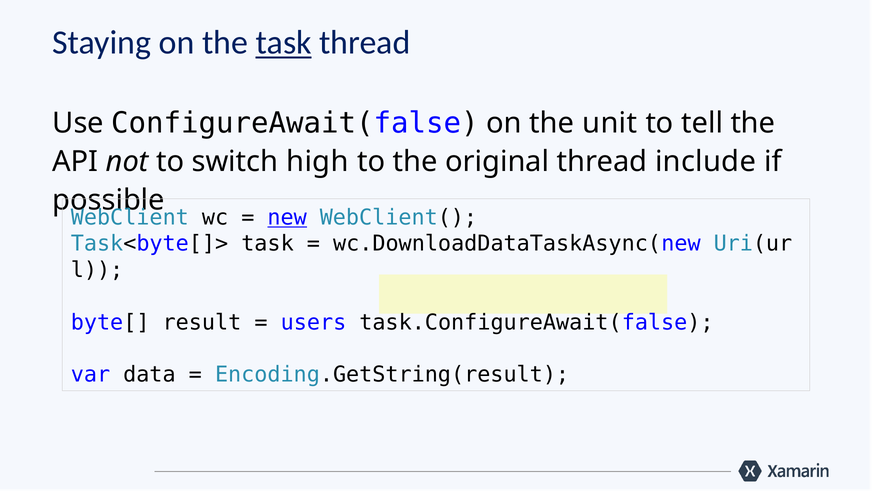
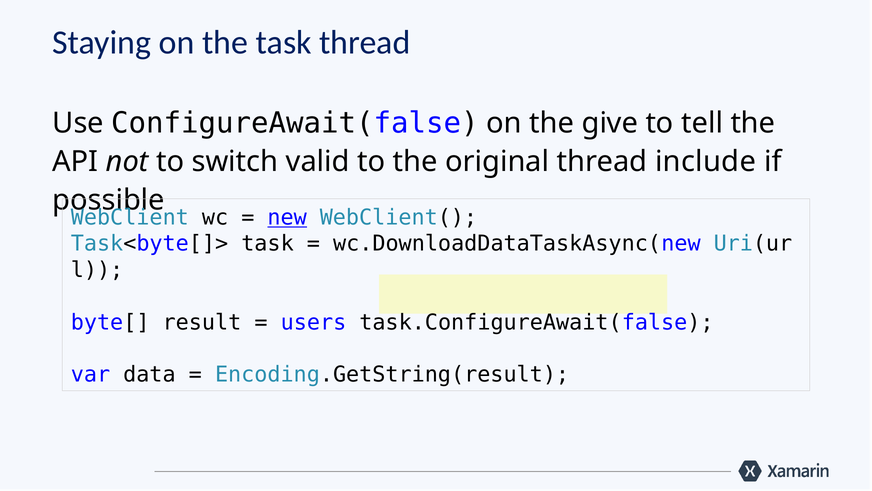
task underline: present -> none (284, 43)
unit: unit -> give (610, 123)
high: high -> valid (318, 161)
